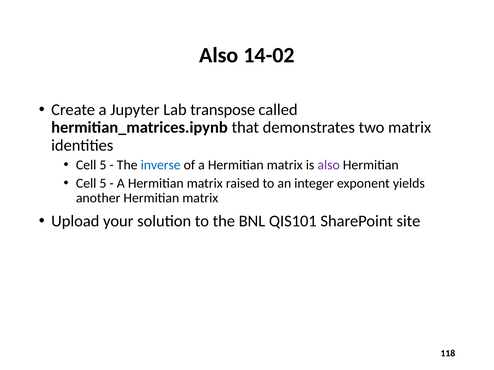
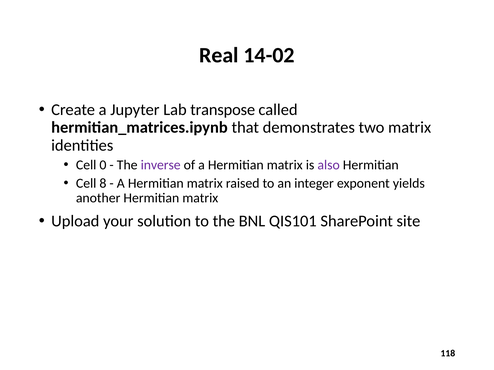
Also: Also -> Real (219, 55)
5: 5 -> 0 (103, 165)
inverse colour: blue -> purple (161, 165)
5: 5 -> 8 (103, 183)
